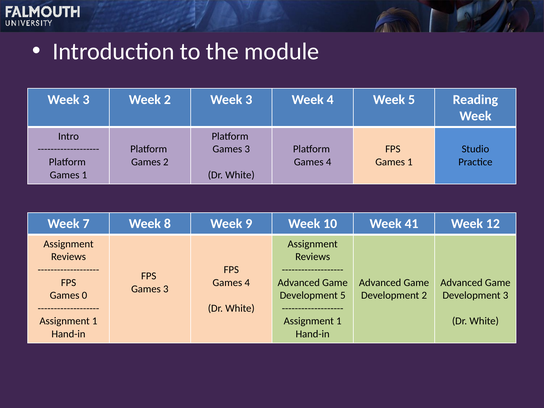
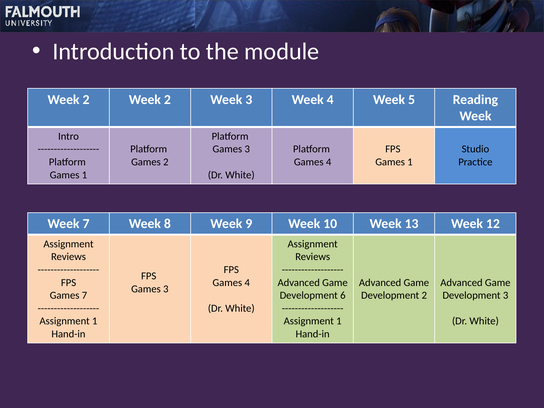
3: 3 -> 2 (86, 100)
41: 41 -> 13 (412, 224)
Games 0: 0 -> 7 (84, 295)
Development 5: 5 -> 6 (343, 295)
